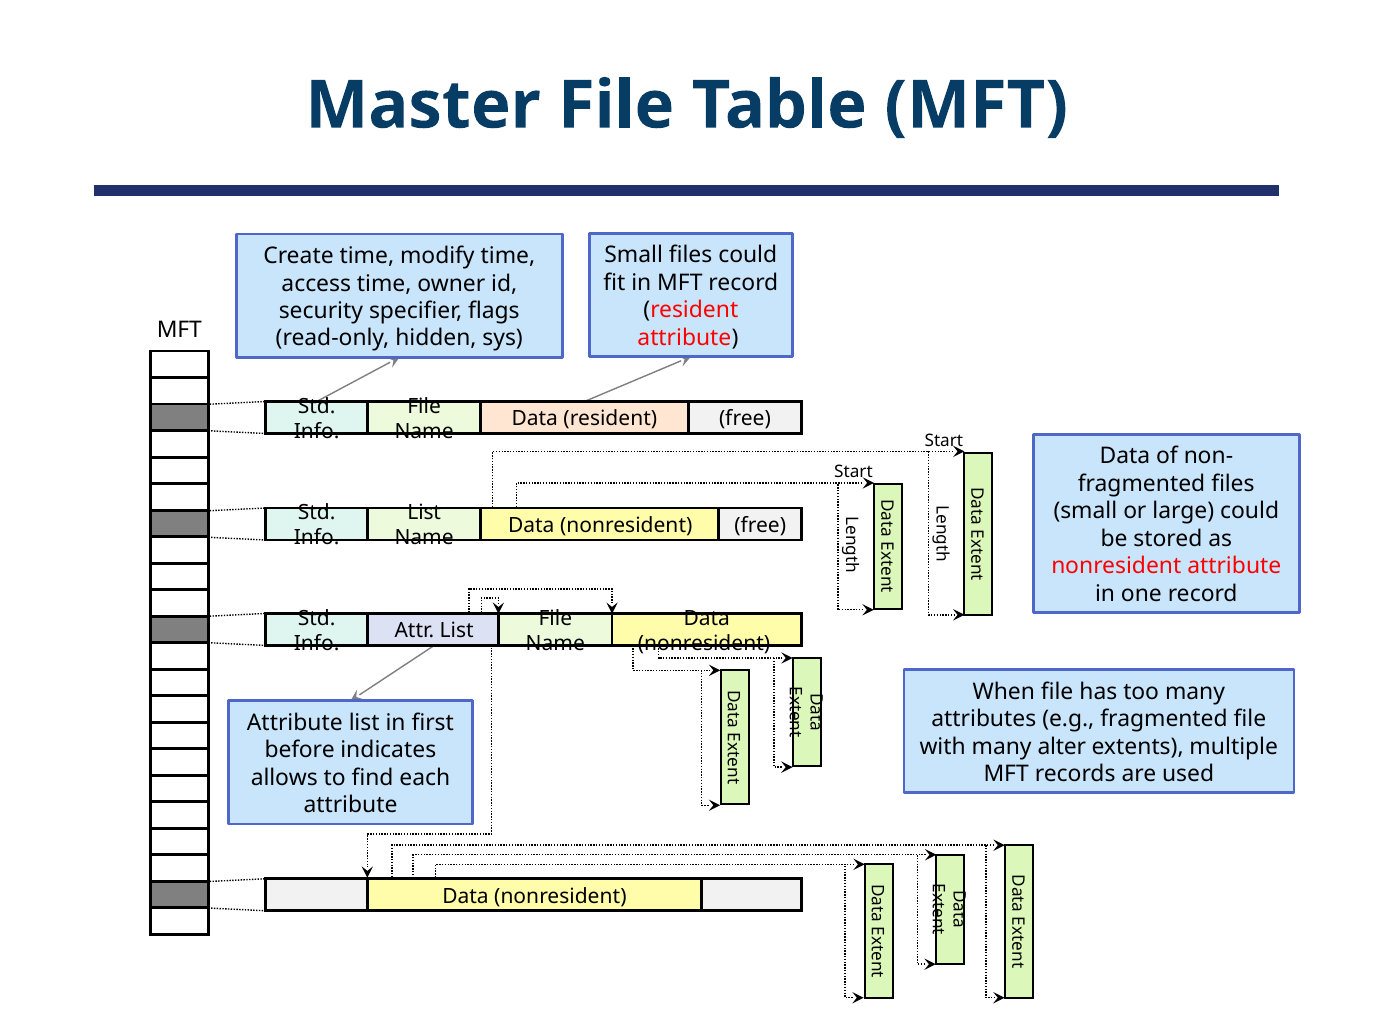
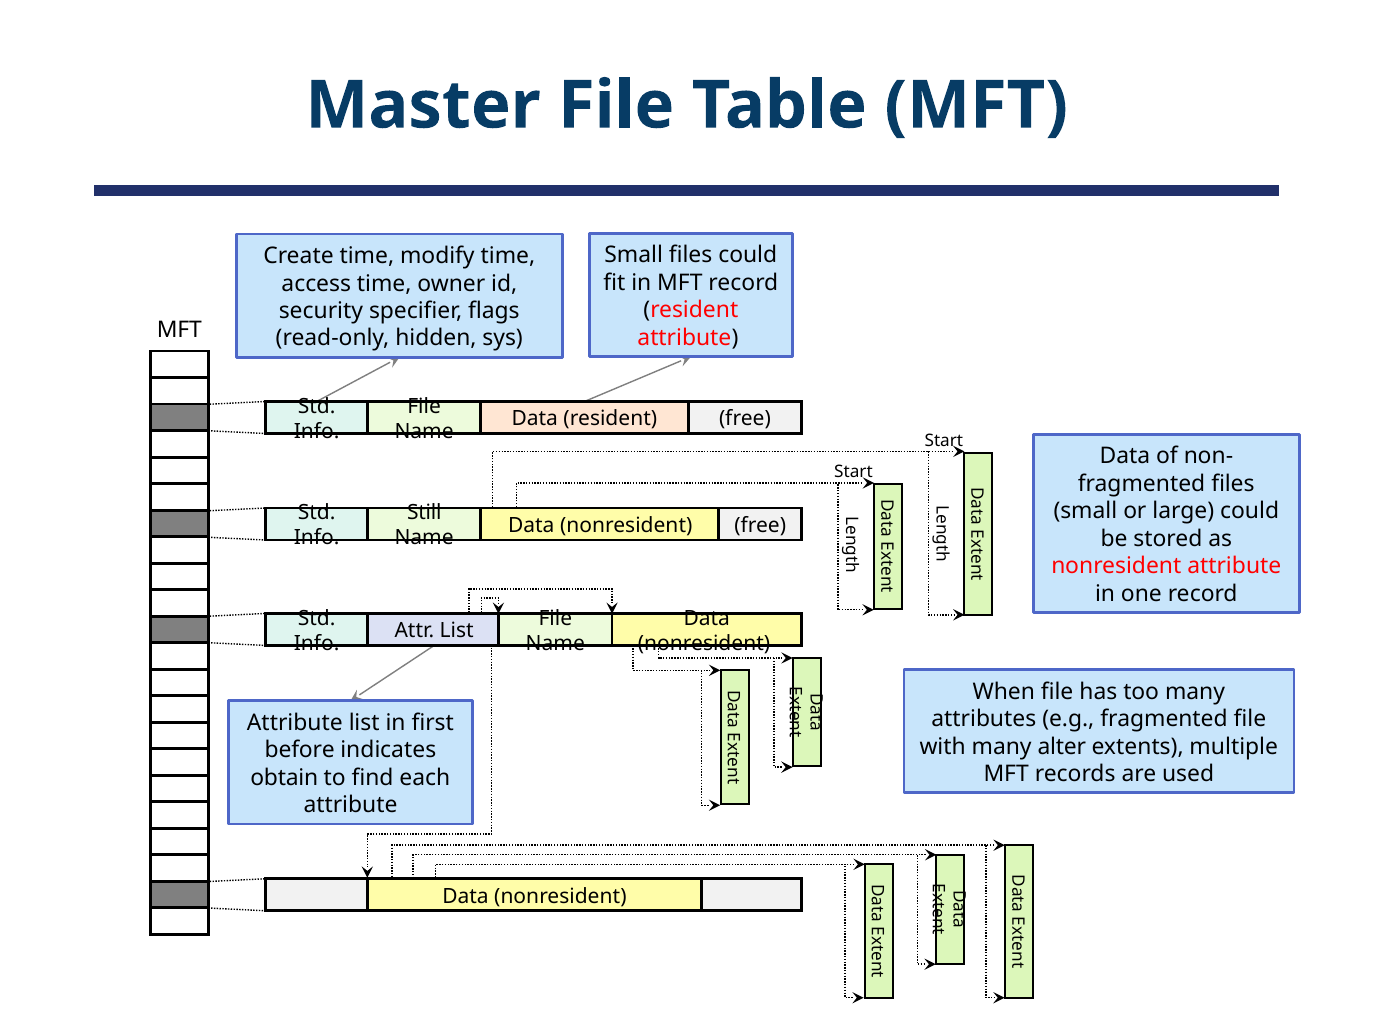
List: List -> Still (424, 513)
allows: allows -> obtain (284, 778)
